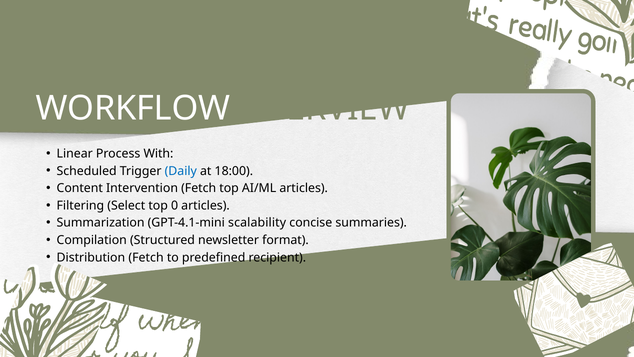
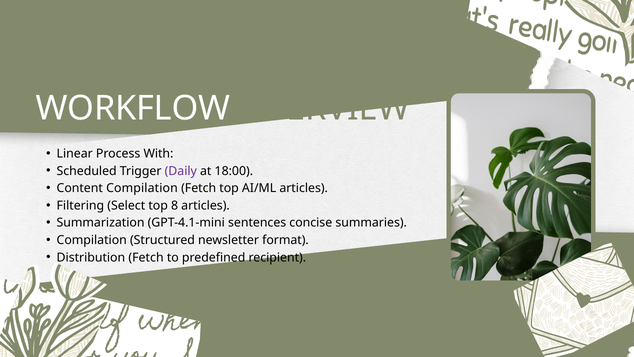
Daily colour: blue -> purple (181, 171)
Content Intervention: Intervention -> Compilation (142, 188)
0: 0 -> 8 (175, 205)
scalability: scalability -> sentences (257, 223)
